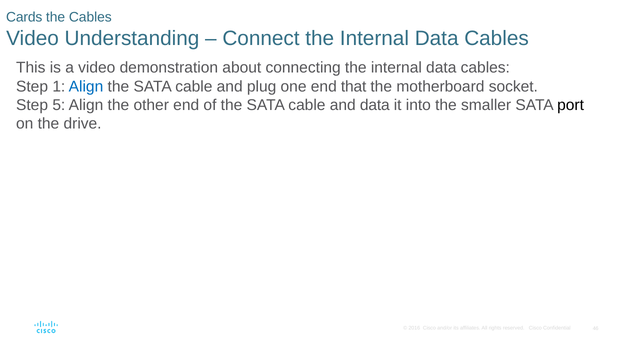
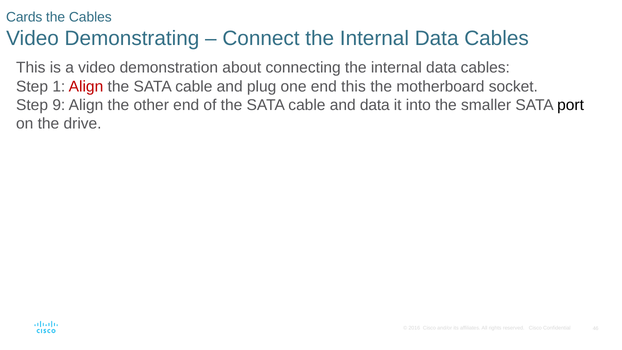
Understanding: Understanding -> Demonstrating (132, 38)
Align colour: blue -> red (86, 86)
end that: that -> this (354, 86)
5: 5 -> 9 (59, 105)
